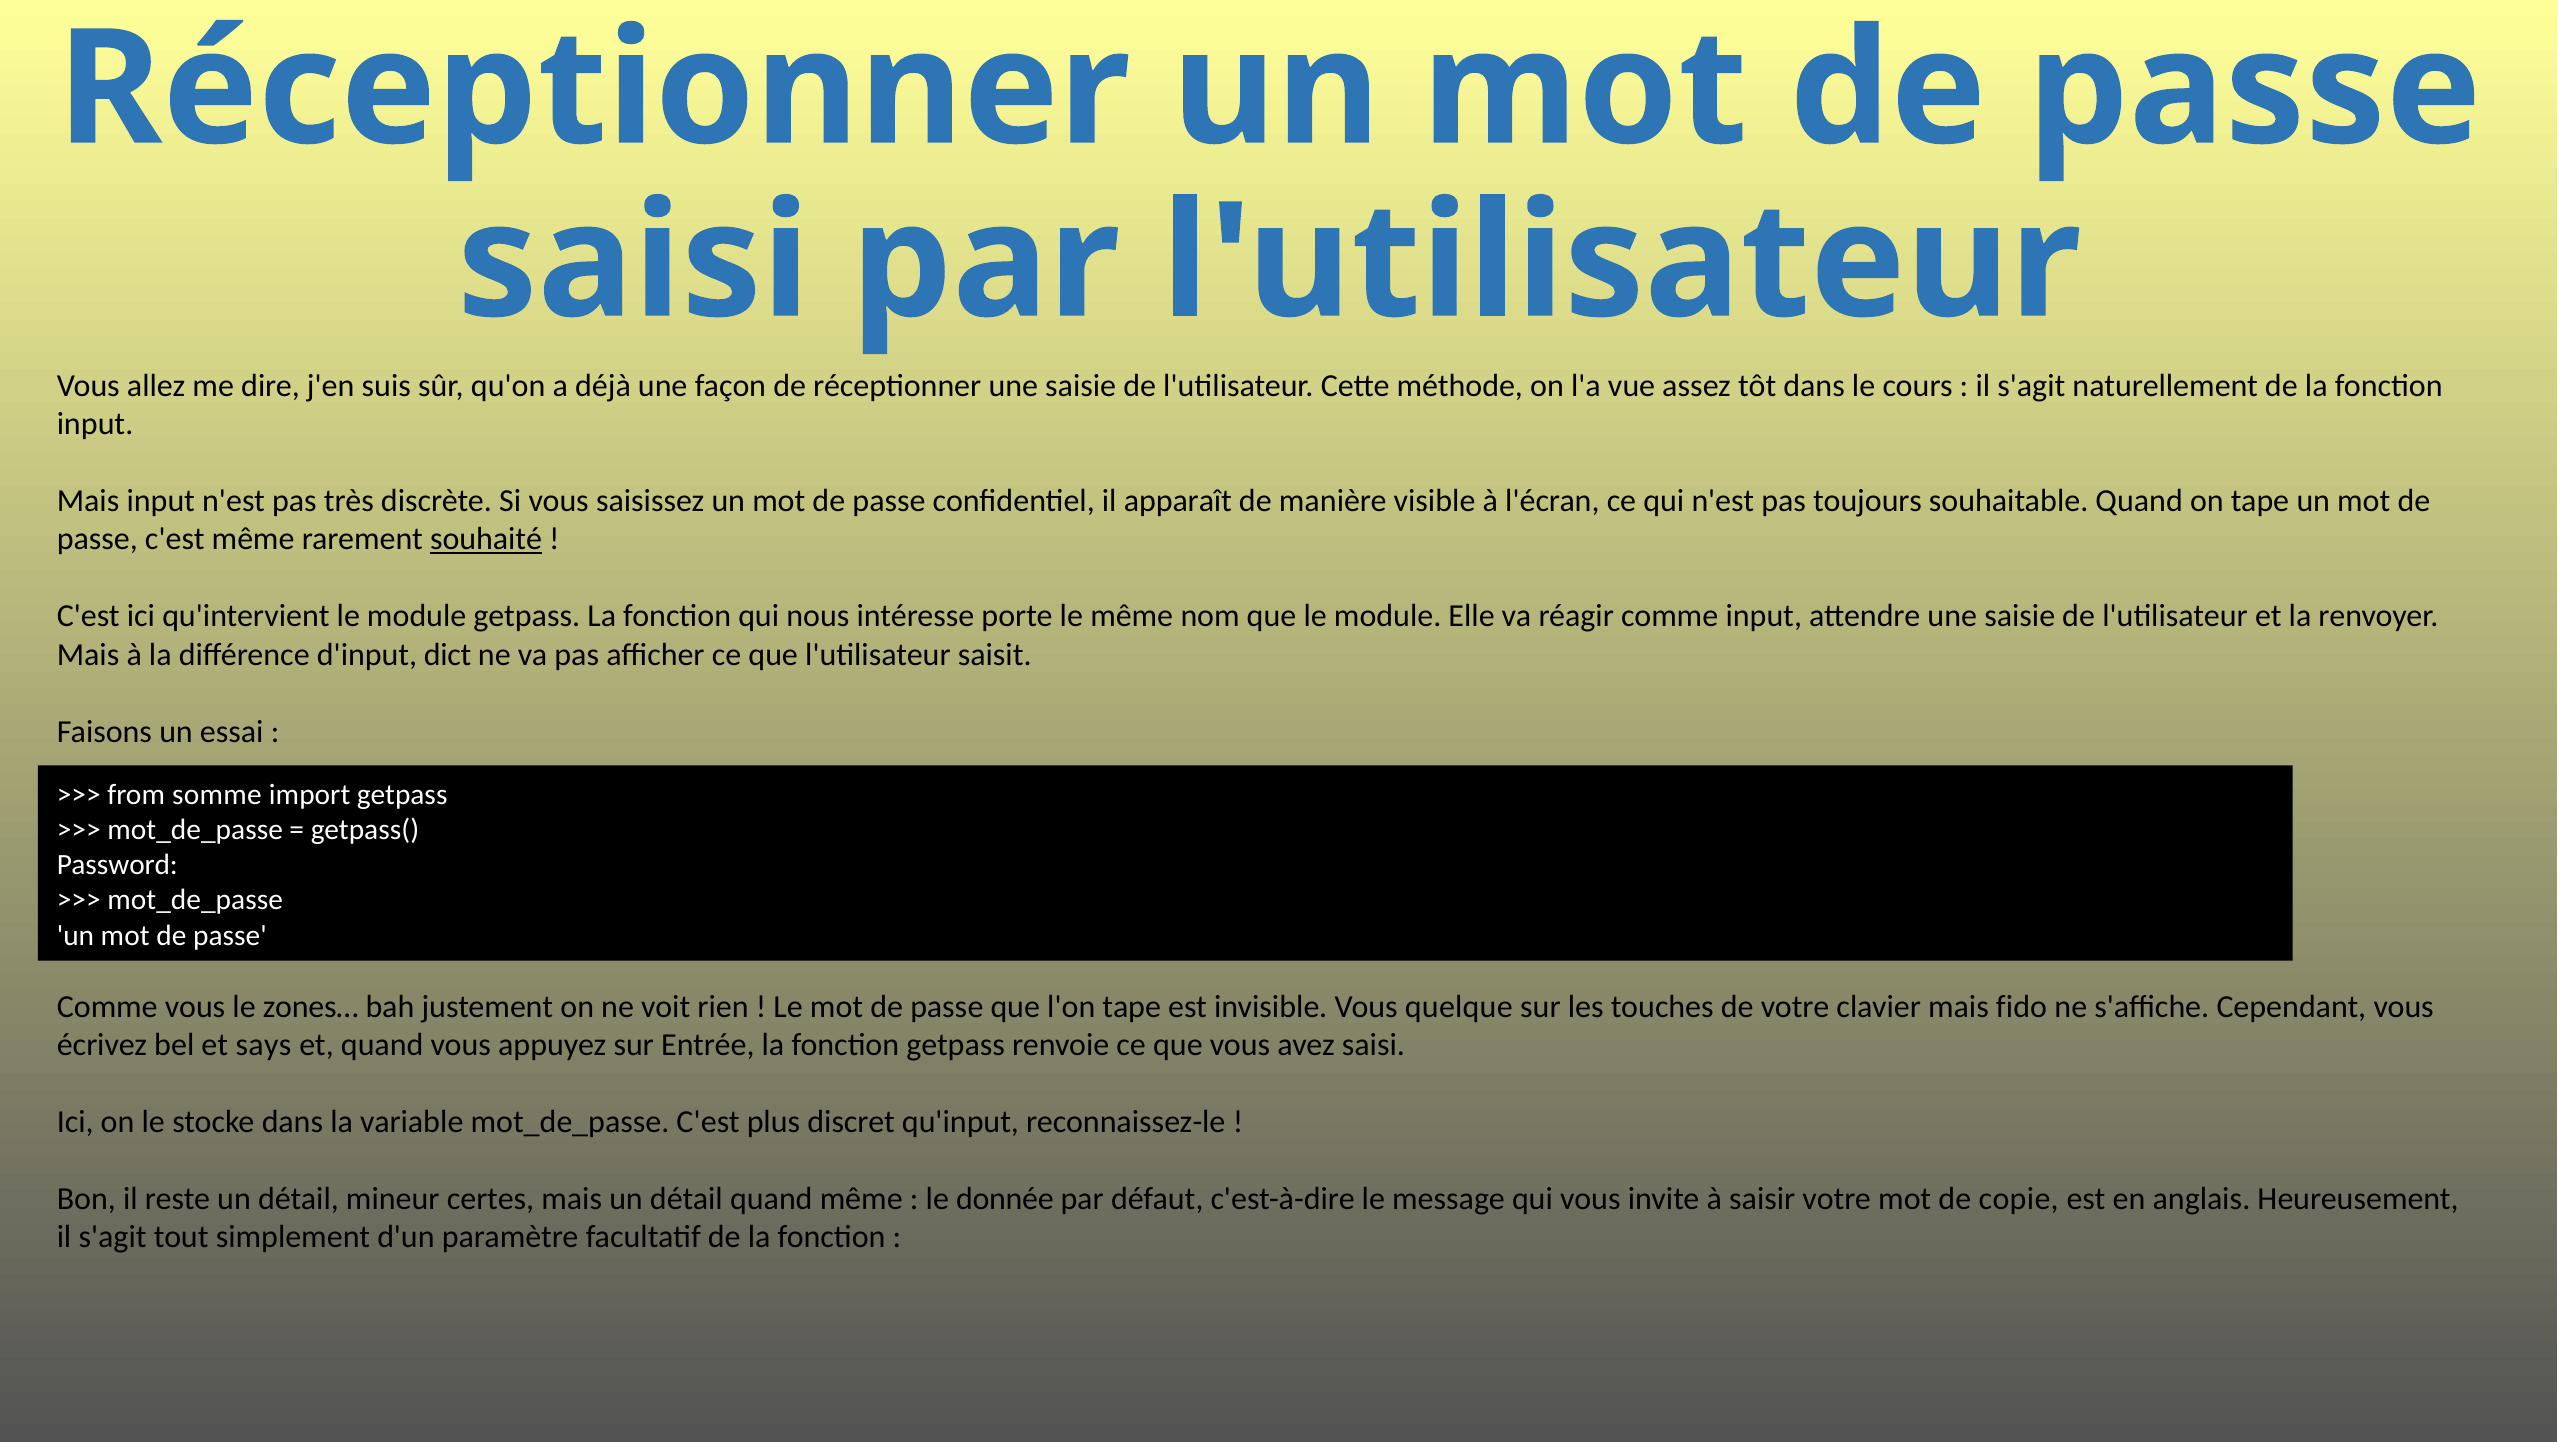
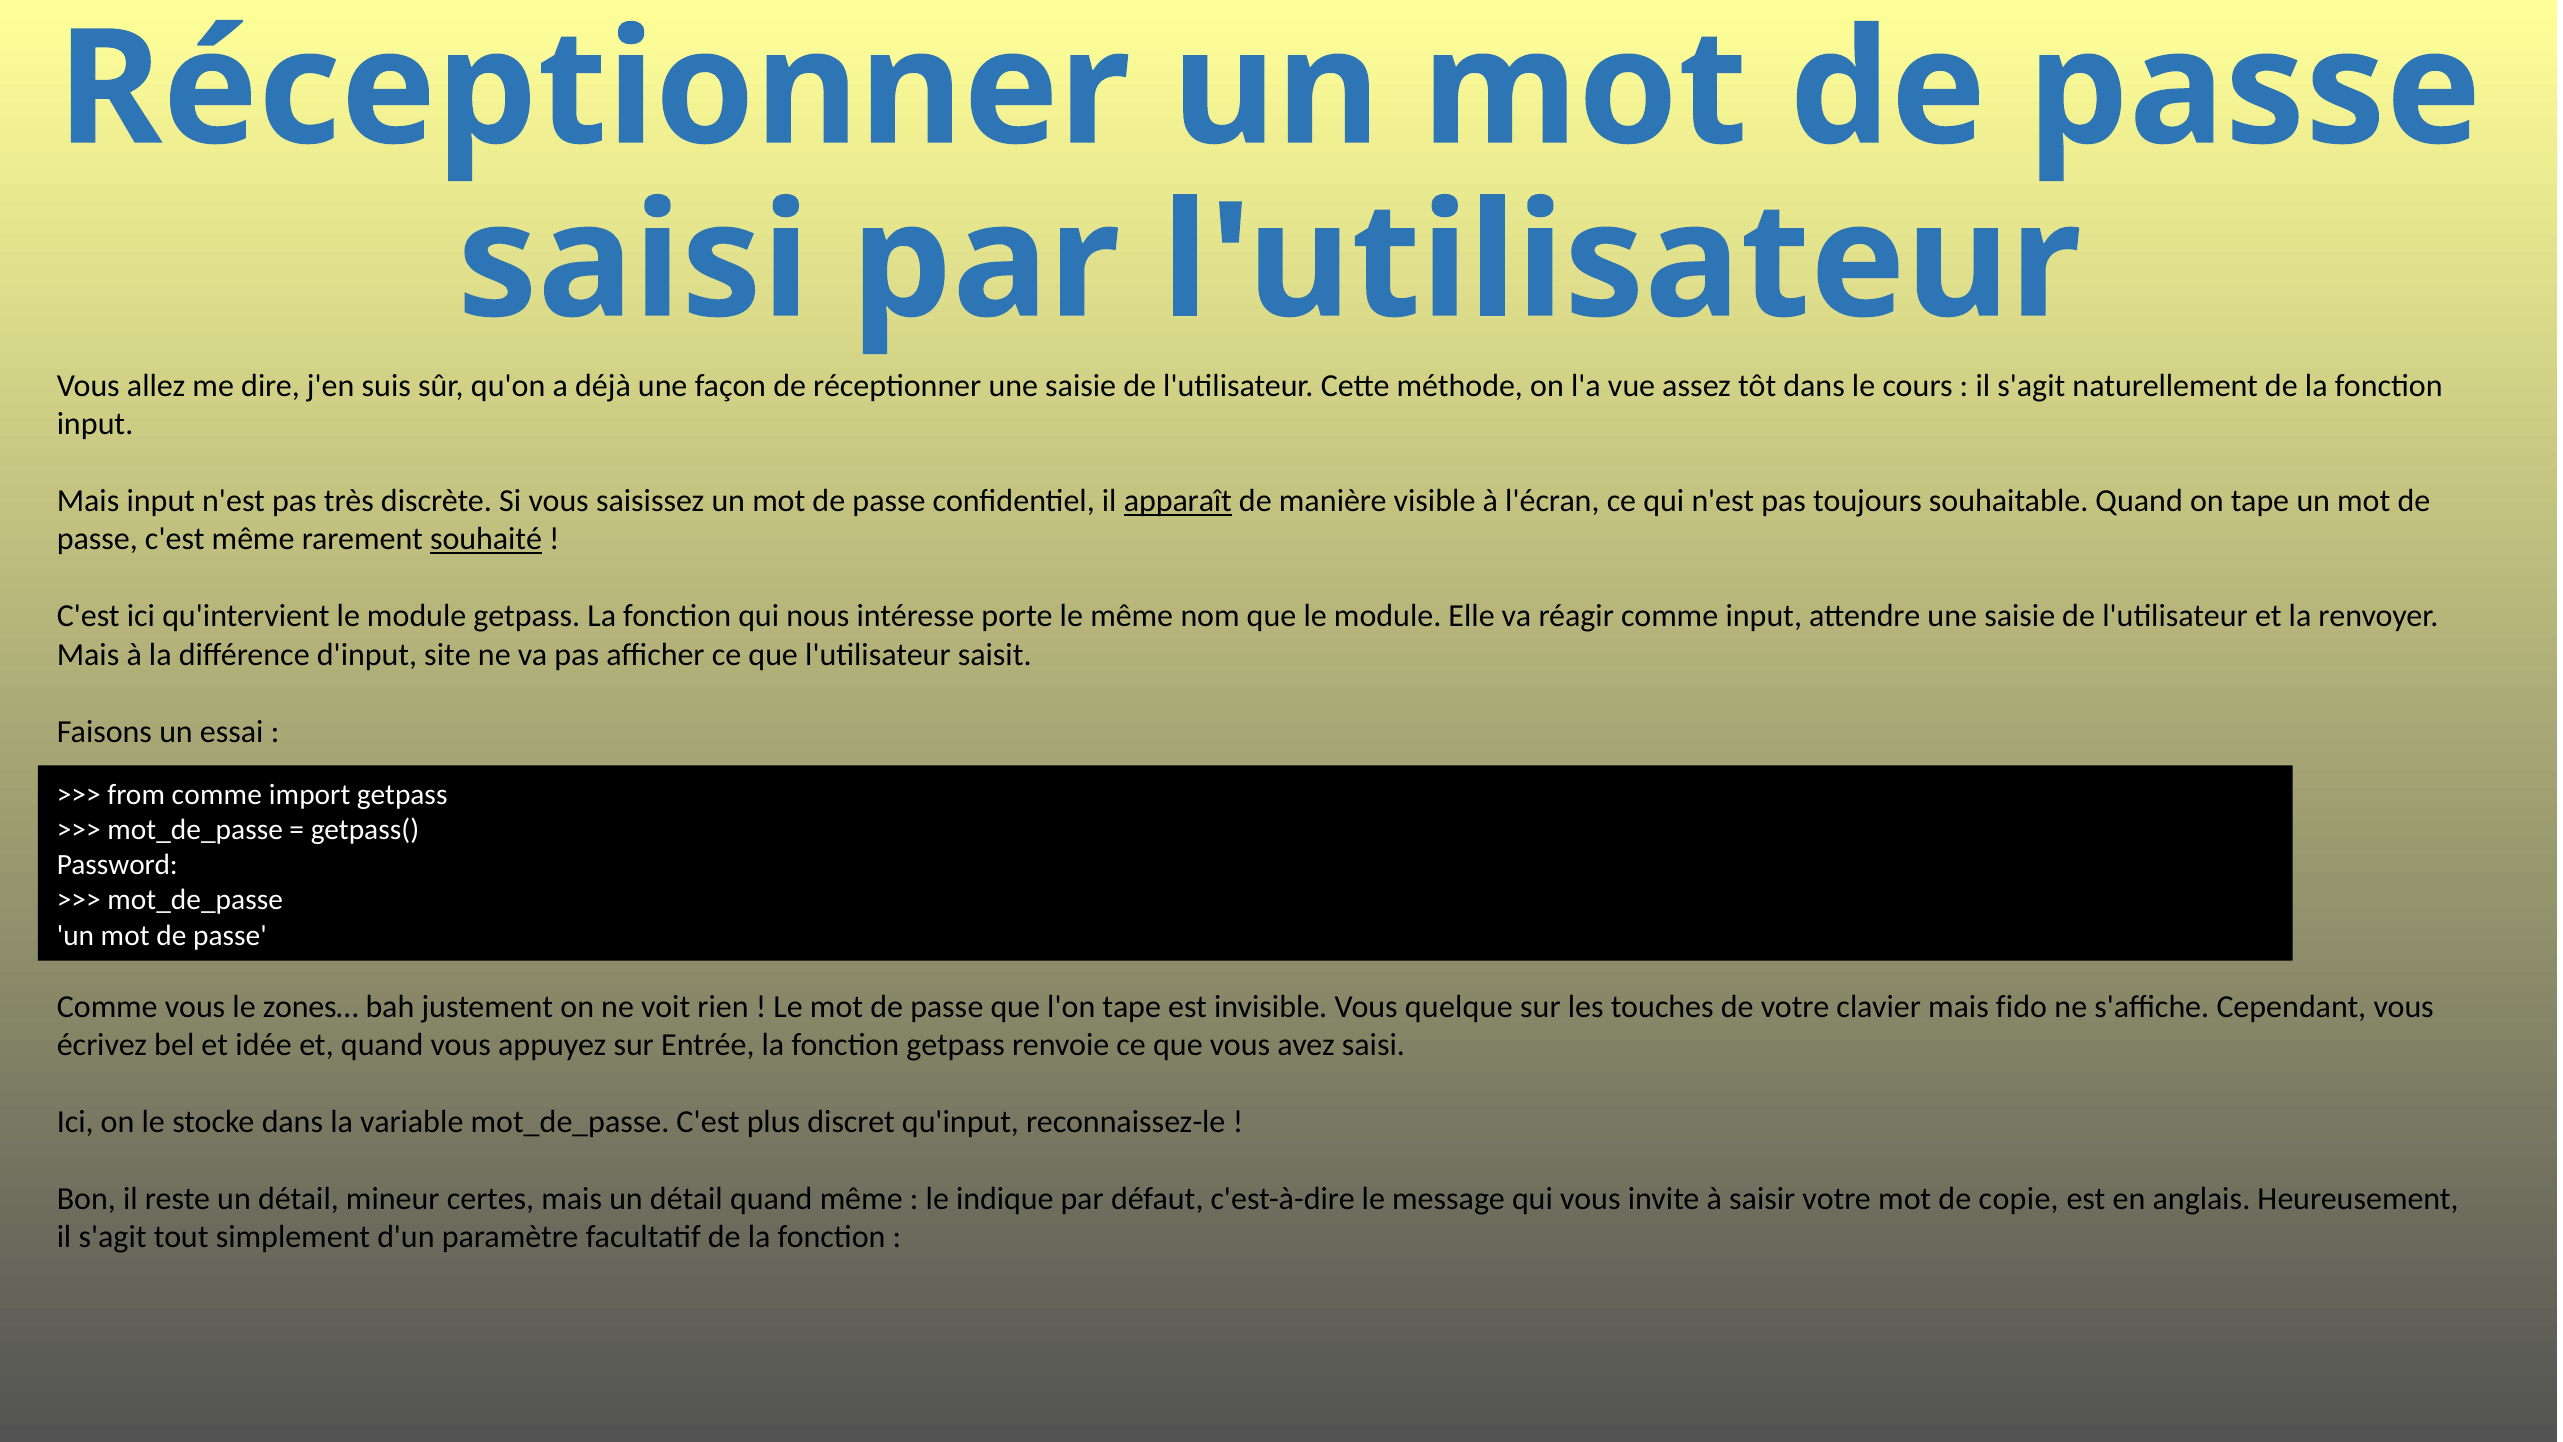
apparaît underline: none -> present (1178, 501)
dict: dict -> site (447, 655)
from somme: somme -> comme (217, 794)
says: says -> idée (264, 1045)
donnée: donnée -> indique (1005, 1198)
